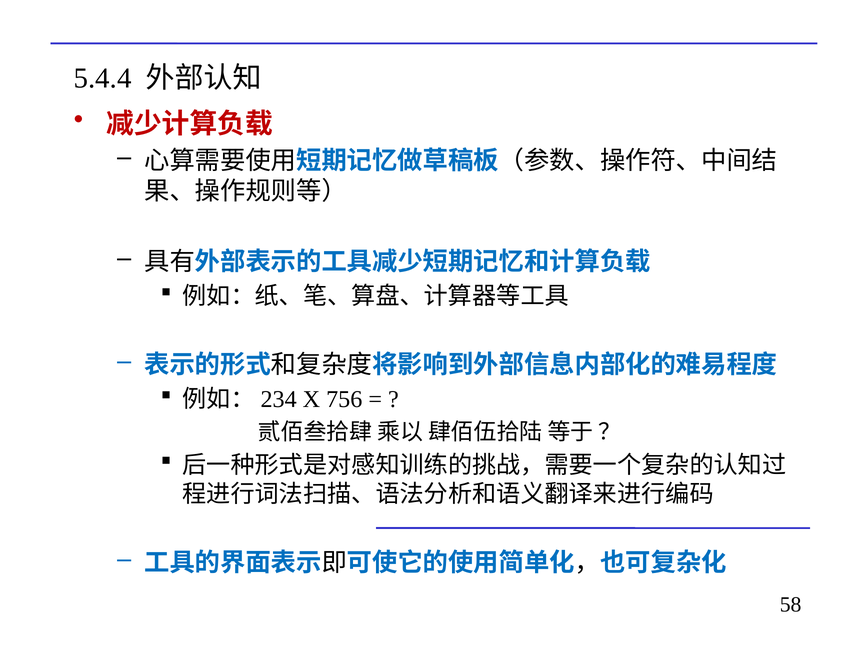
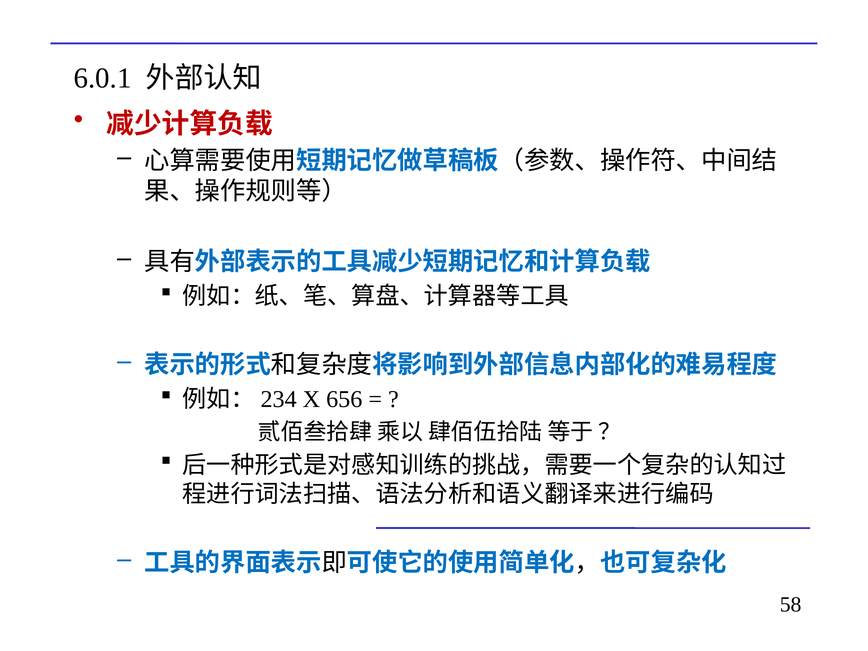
5.4.4: 5.4.4 -> 6.0.1 (103, 78)
756: 756 -> 656 (344, 399)
